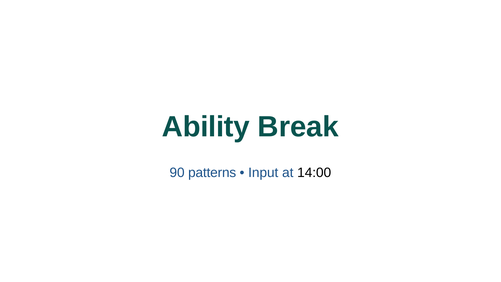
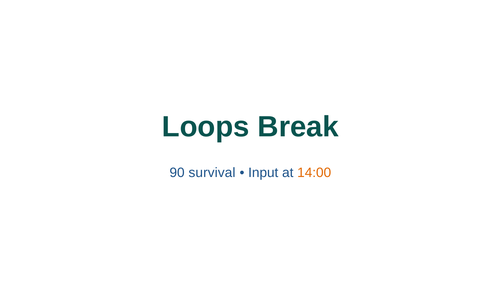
Ability: Ability -> Loops (206, 127)
patterns: patterns -> survival (212, 172)
14:00 colour: black -> orange (314, 172)
